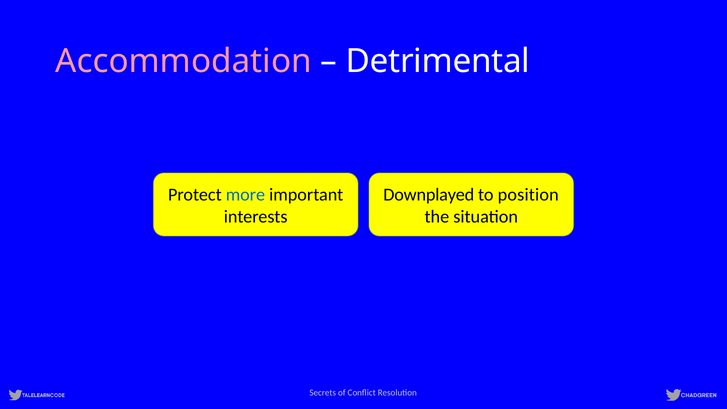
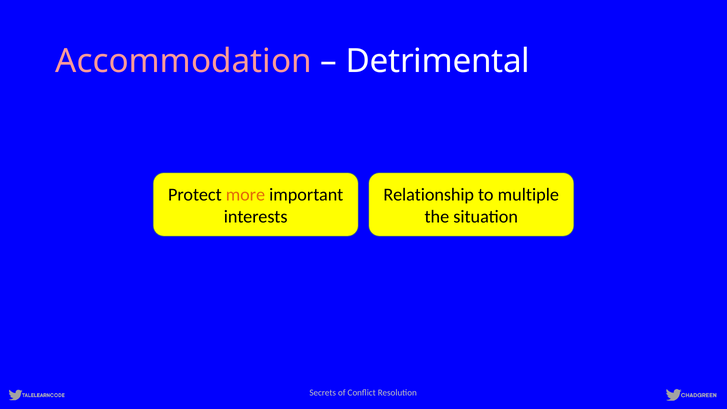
more colour: blue -> orange (245, 195)
Downplayed: Downplayed -> Relationship (429, 195)
position: position -> multiple (528, 195)
